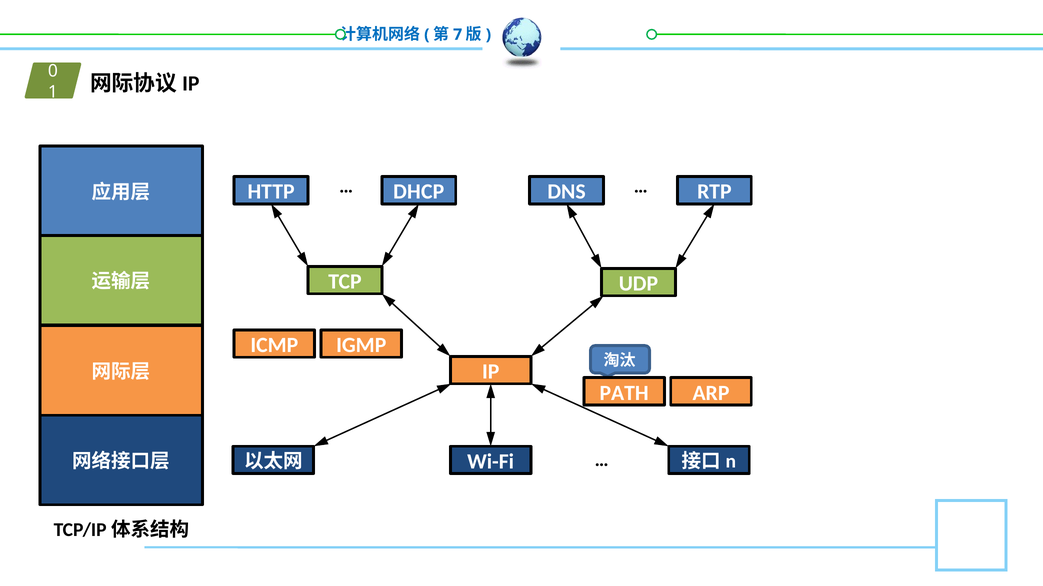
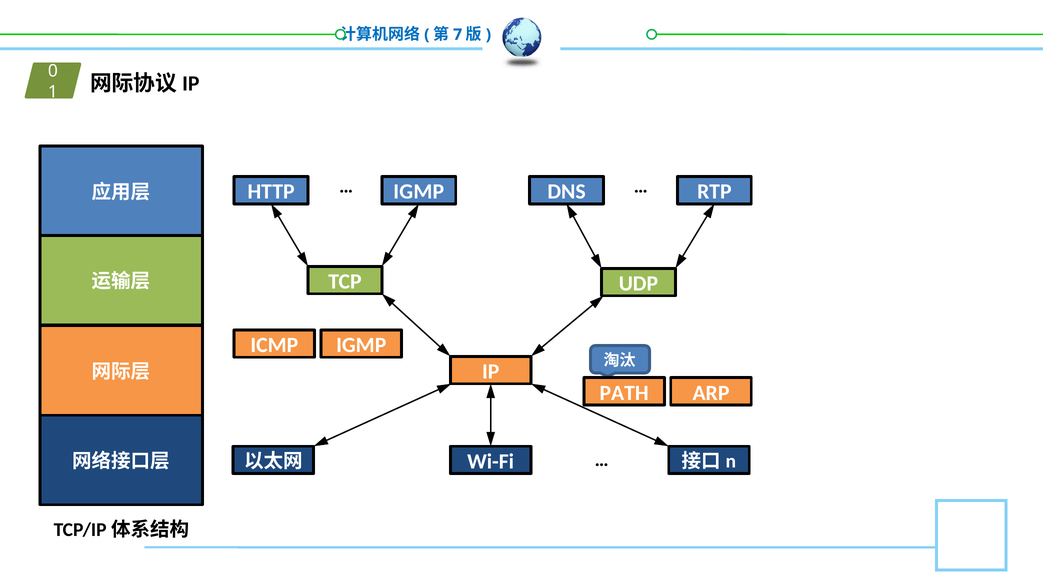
HTTP DHCP: DHCP -> IGMP (419, 192)
